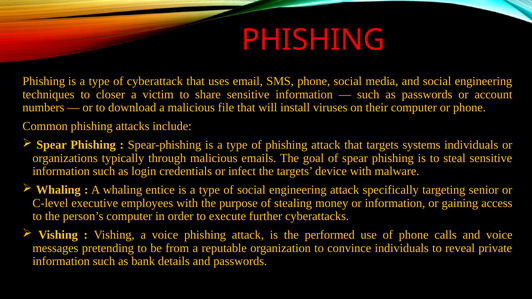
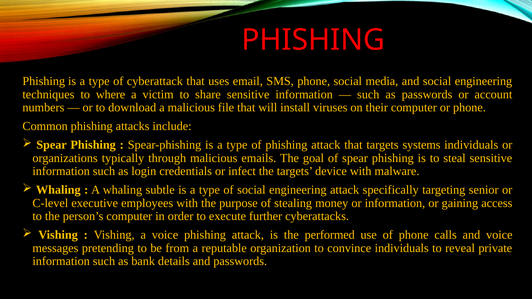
closer: closer -> where (111, 95)
entice: entice -> subtle (160, 190)
